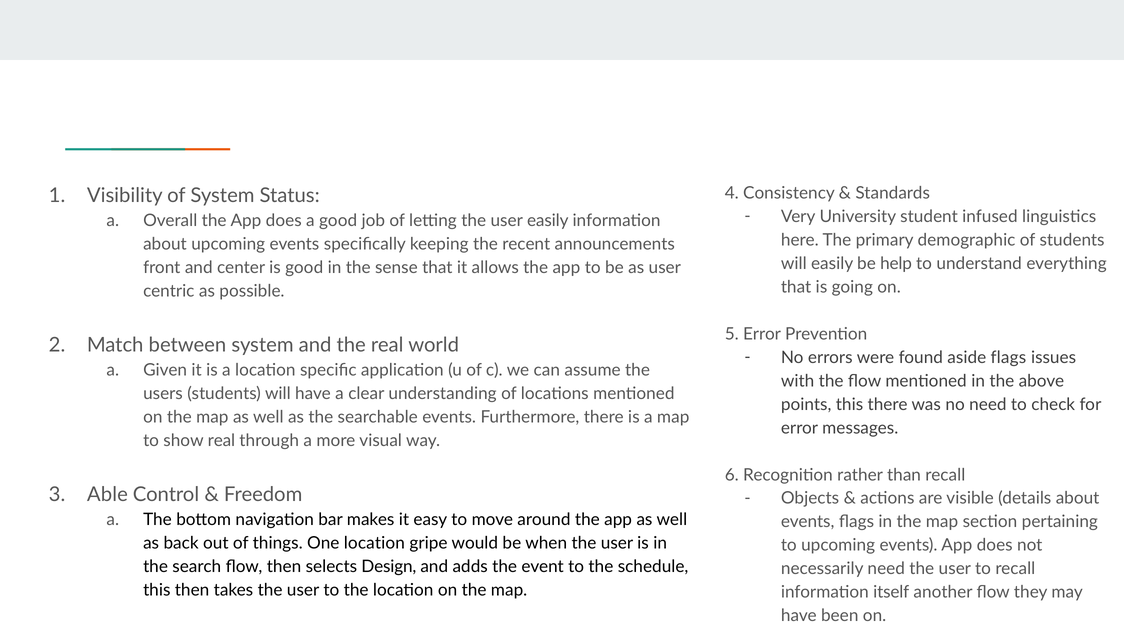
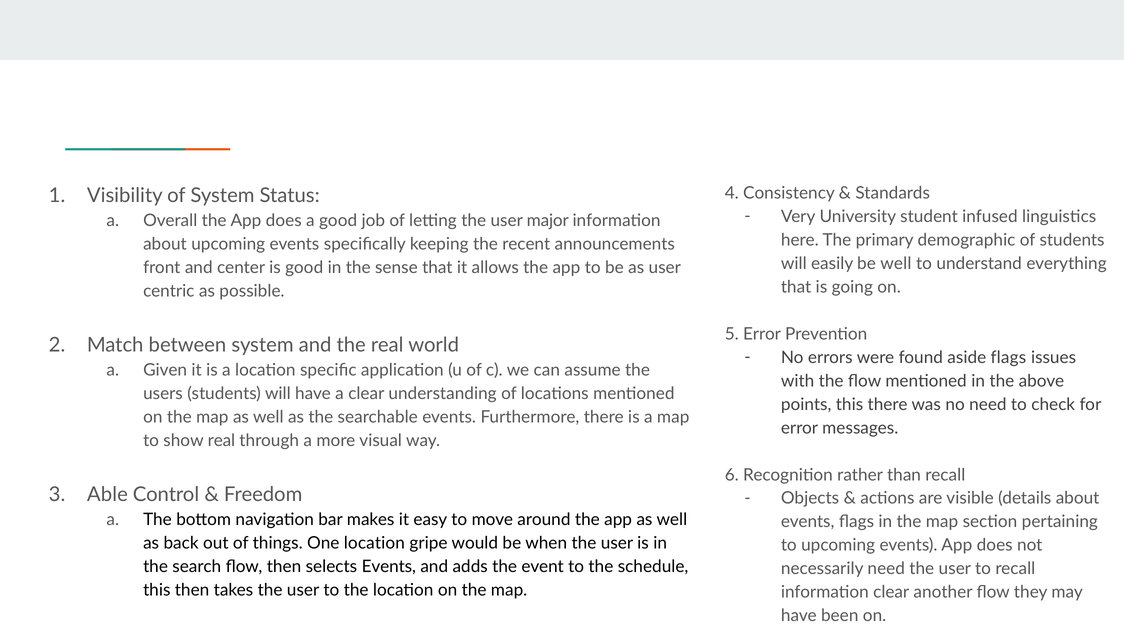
user easily: easily -> major (548, 221)
be help: help -> well (896, 264)
selects Design: Design -> Events (389, 567)
information itself: itself -> clear (891, 593)
